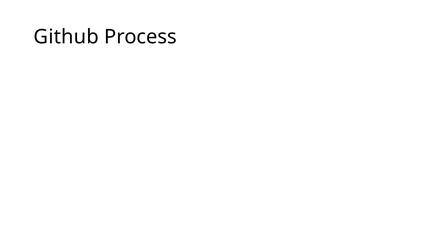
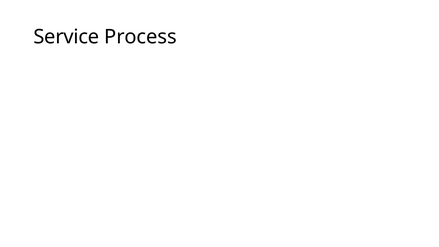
Github: Github -> Service (66, 37)
